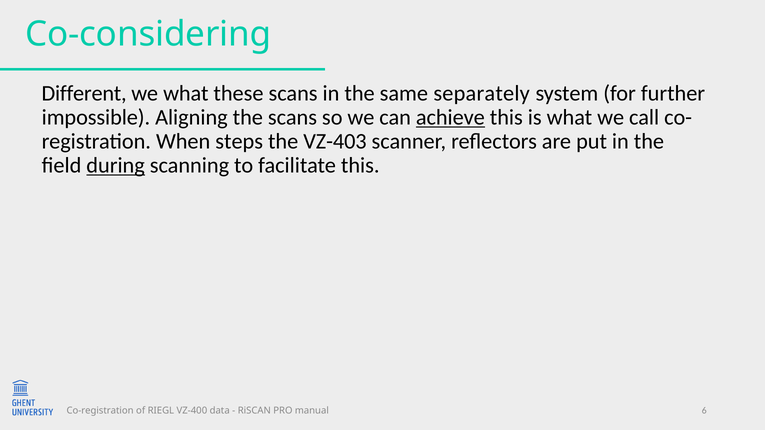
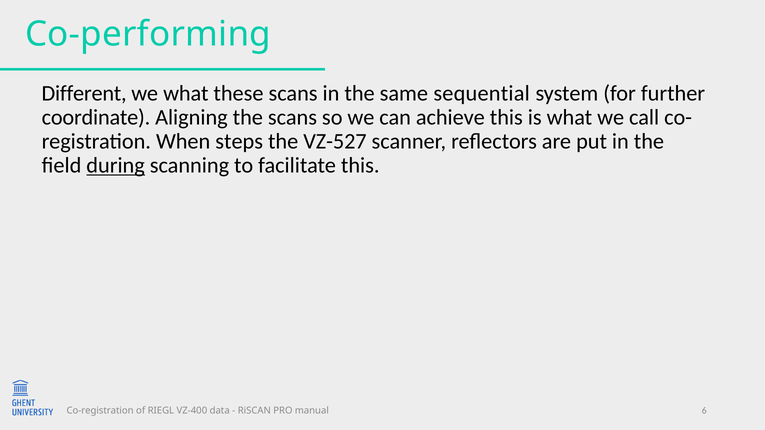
Co-considering: Co-considering -> Co-performing (148, 34)
separately: separately -> sequential (482, 93)
impossible: impossible -> coordinate (96, 117)
achieve underline: present -> none (450, 117)
VZ-403: VZ-403 -> VZ-527 (335, 141)
